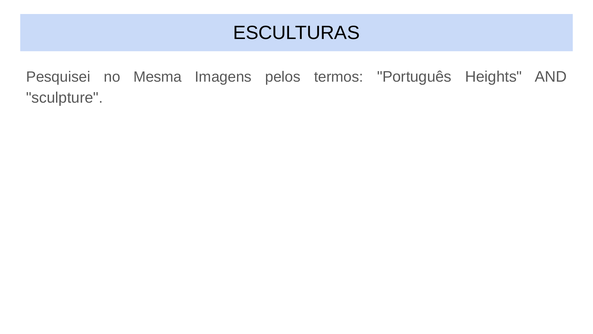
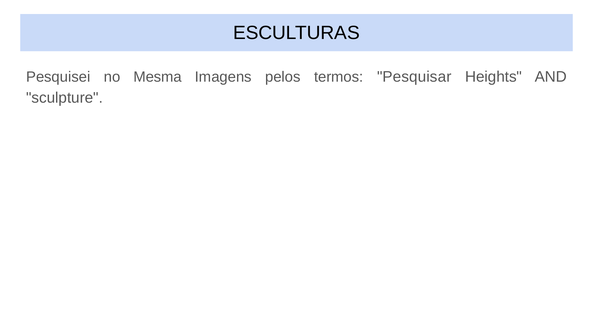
Português: Português -> Pesquisar (414, 77)
